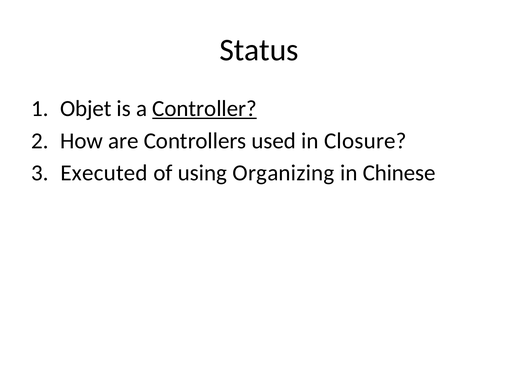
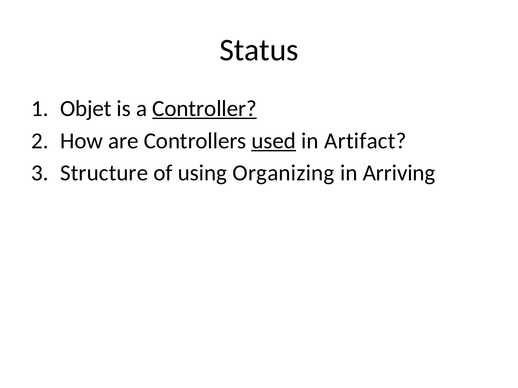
used underline: none -> present (274, 141)
Closure: Closure -> Artifact (365, 141)
Executed: Executed -> Structure (104, 173)
Chinese: Chinese -> Arriving (399, 173)
